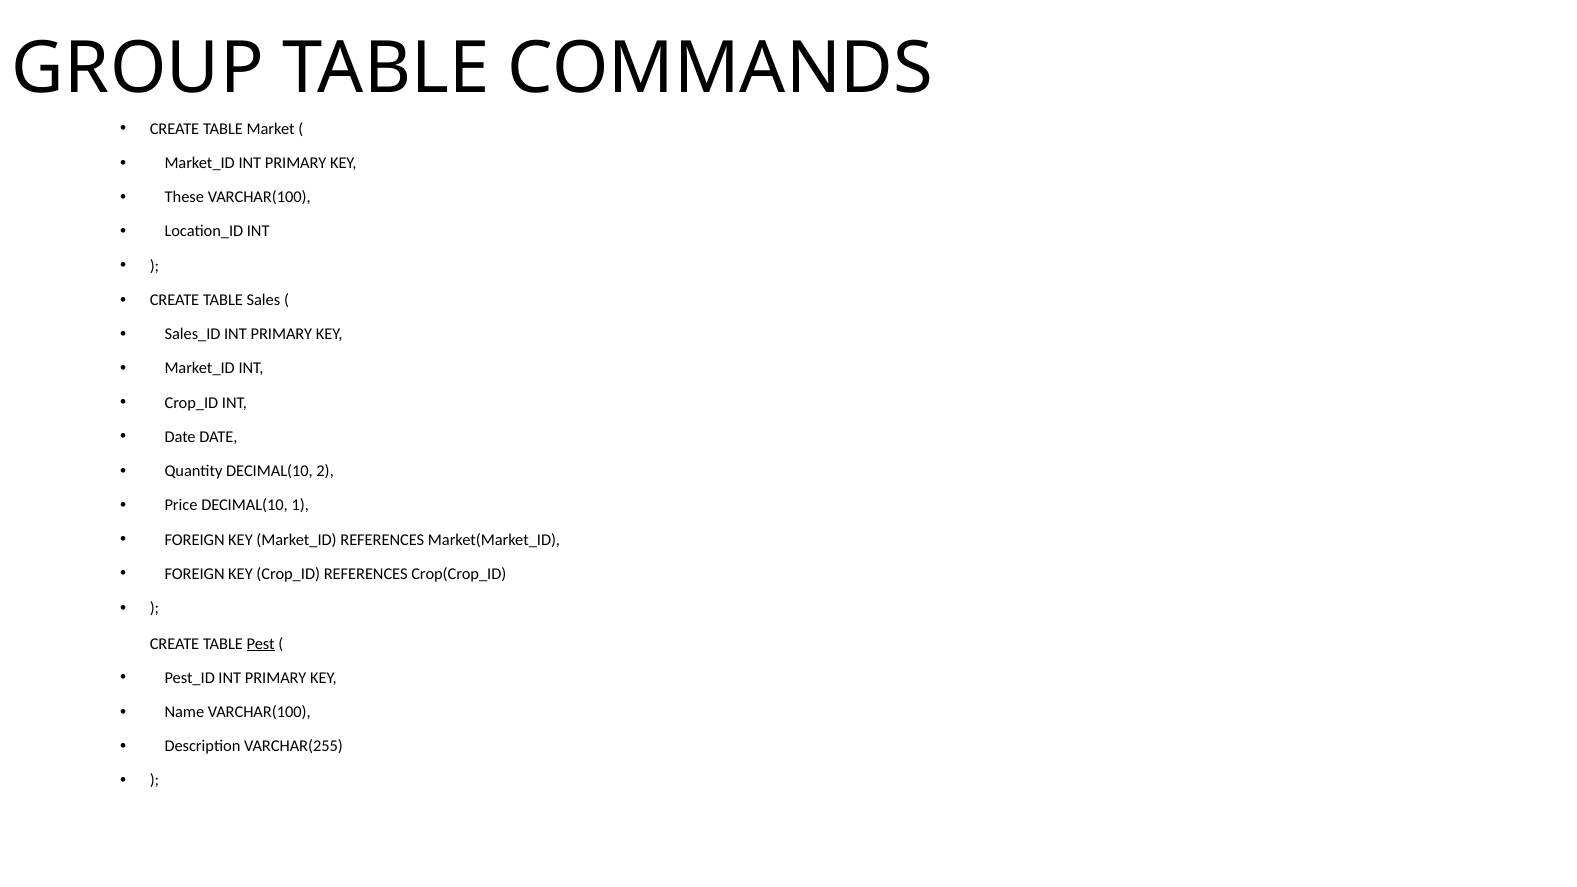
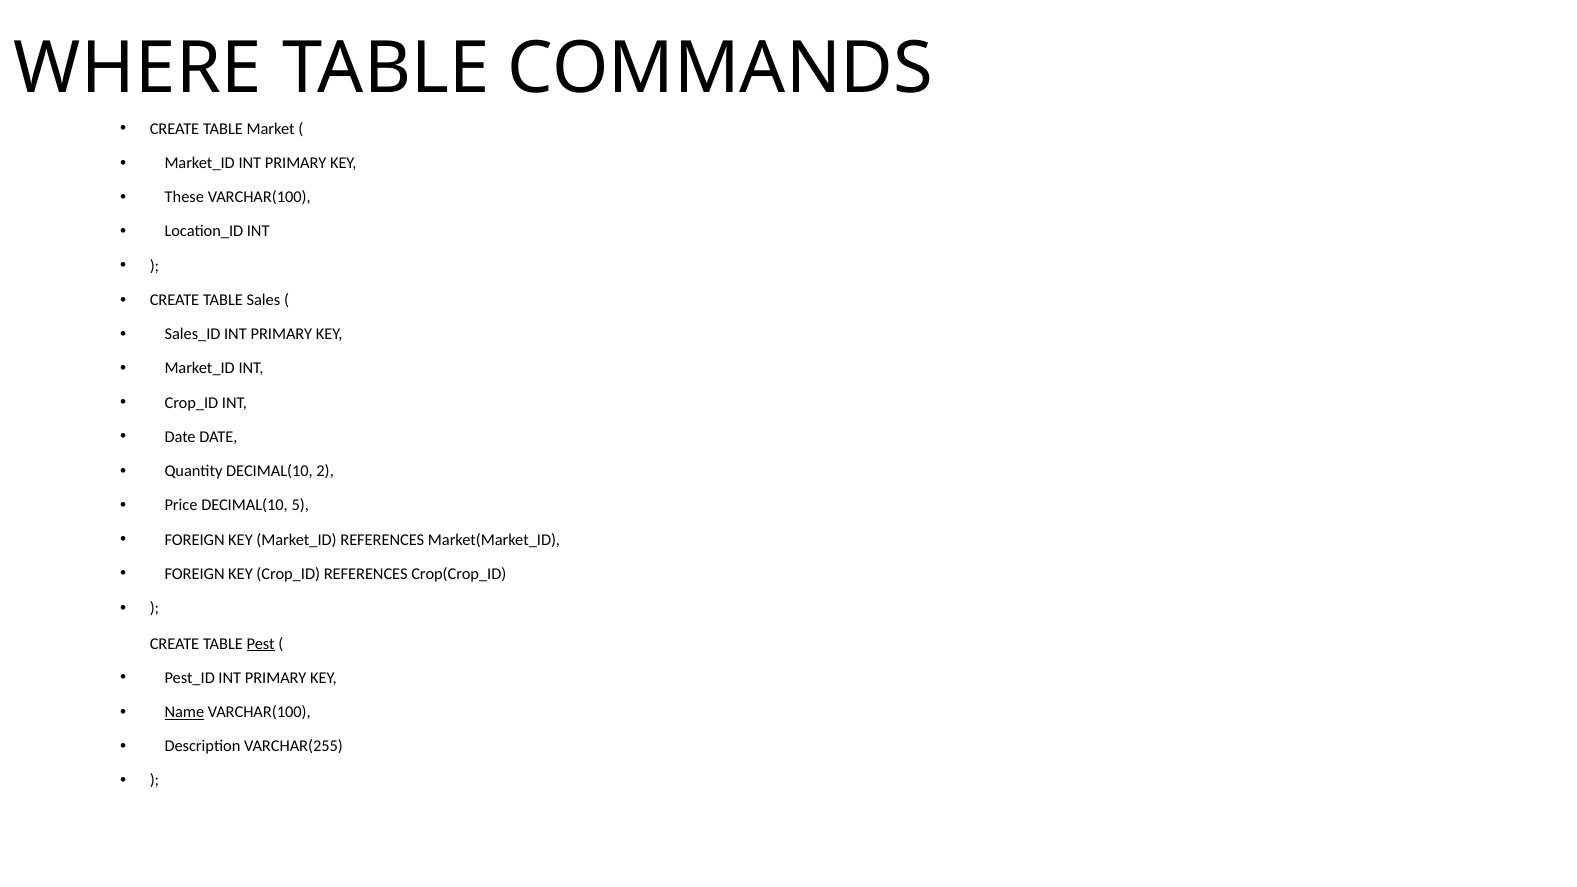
GROUP: GROUP -> WHERE (138, 69)
1: 1 -> 5 (300, 505)
Name underline: none -> present (184, 712)
